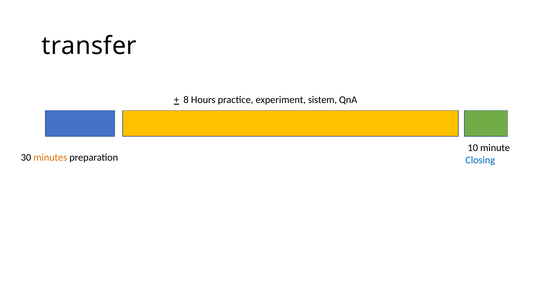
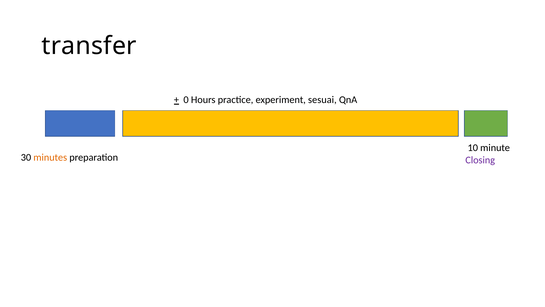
8: 8 -> 0 (186, 100)
sistem: sistem -> sesuai (322, 100)
Closing colour: blue -> purple (480, 160)
